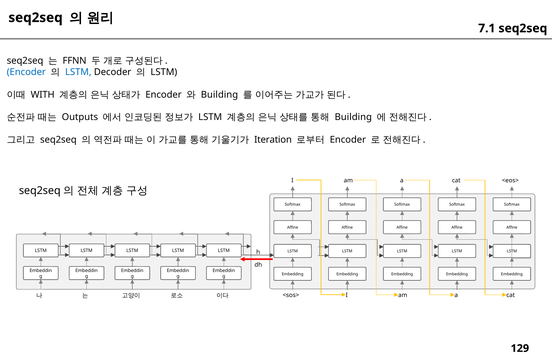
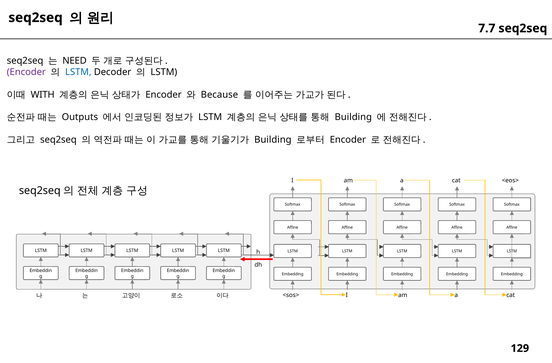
7.1: 7.1 -> 7.7 (487, 28)
FFNN: FFNN -> NEED (75, 61)
Encoder colour: blue -> purple (26, 72)
Building: Building -> Because (219, 94)
Iteration: Iteration -> Building (273, 140)
